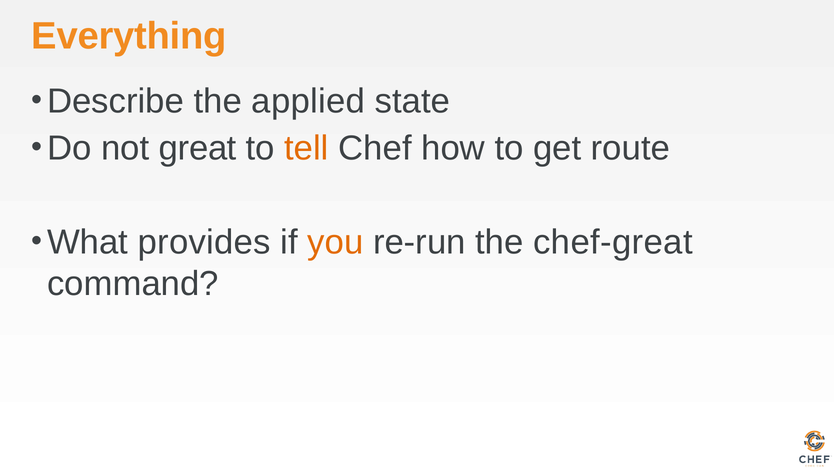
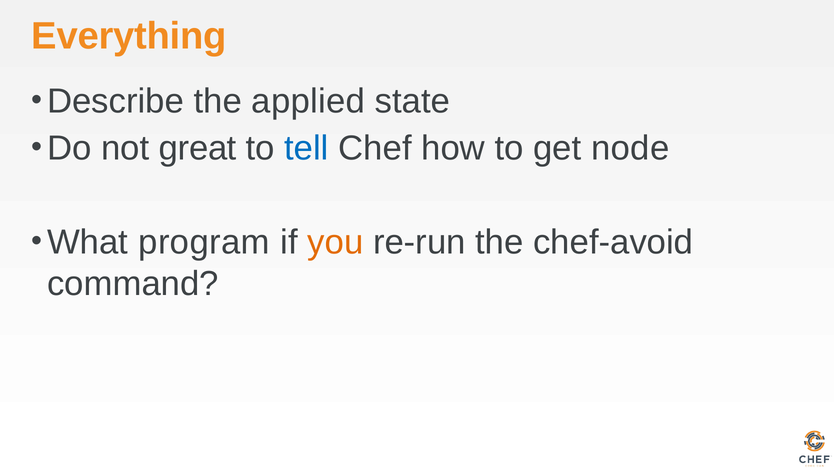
tell colour: orange -> blue (307, 148)
route: route -> node (630, 148)
provides: provides -> program (204, 242)
chef-great: chef-great -> chef-avoid (613, 242)
